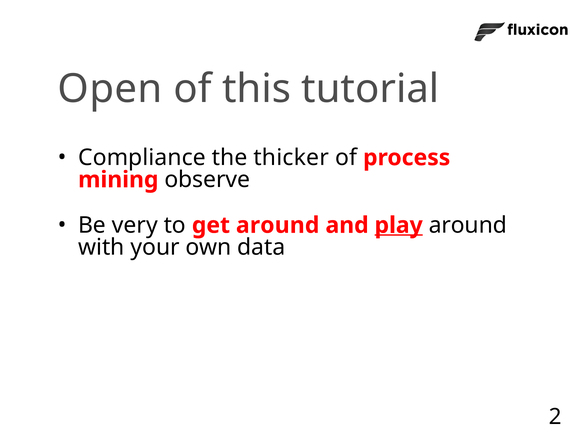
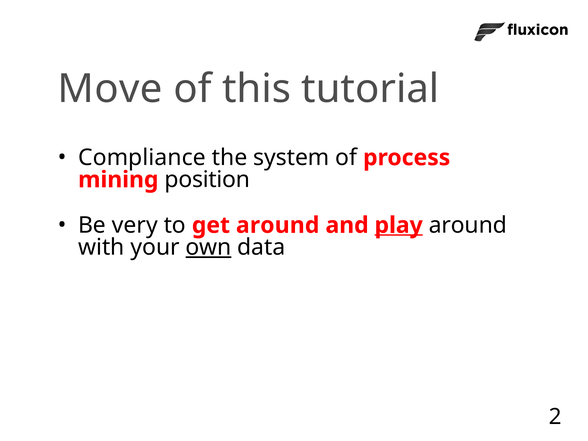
Open: Open -> Move (110, 89)
thicker: thicker -> system (291, 158)
observe: observe -> position (207, 180)
own underline: none -> present (209, 247)
